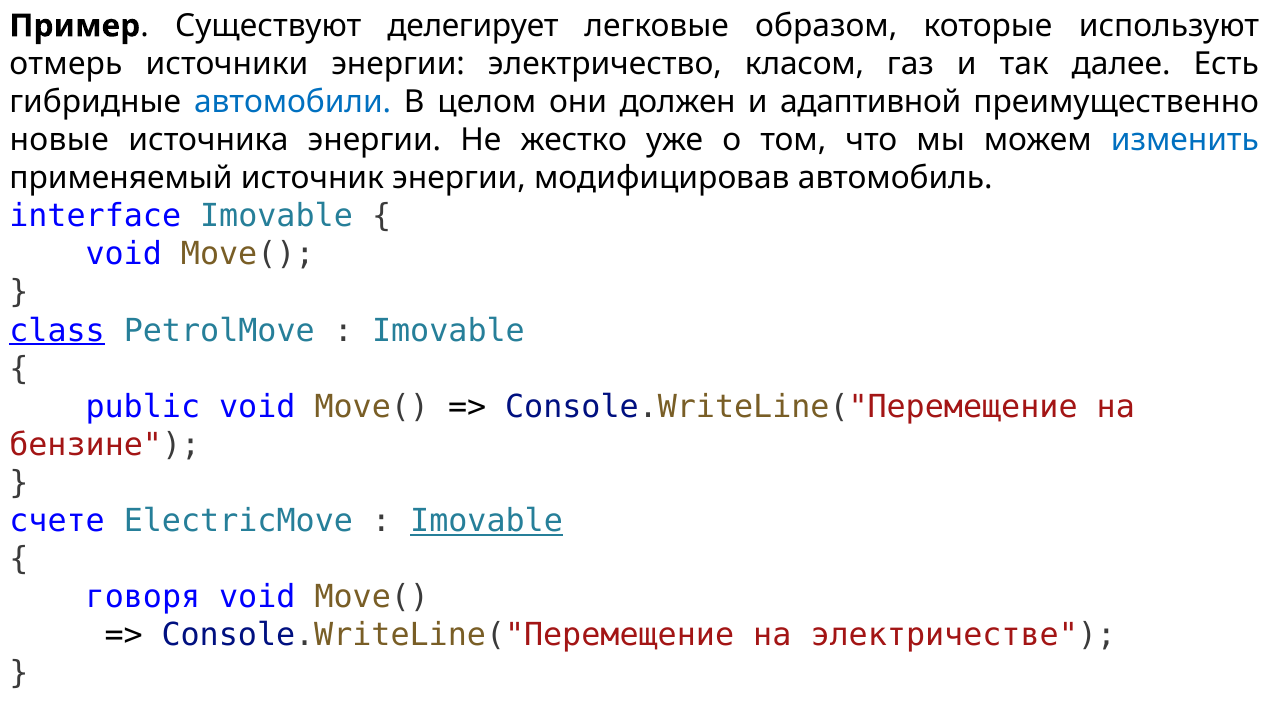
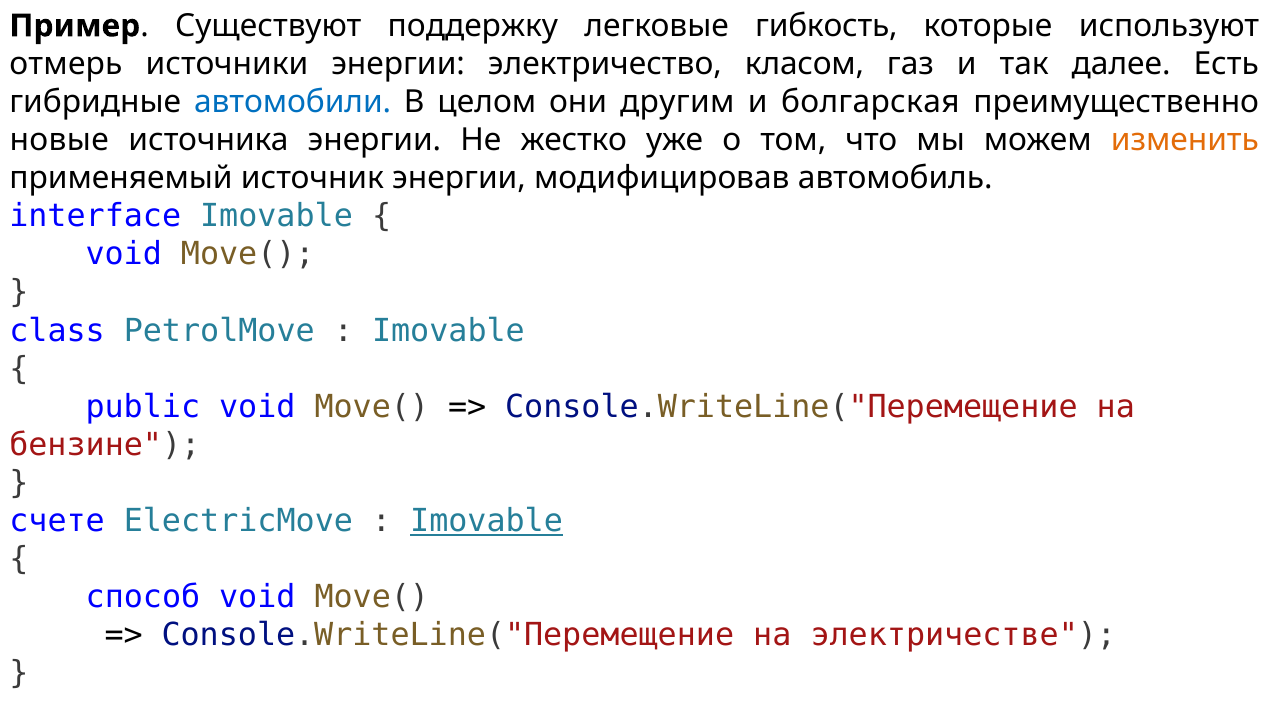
делегирует: делегирует -> поддержку (473, 26)
образом: образом -> гибкость (826, 26)
должен: должен -> другим (677, 102)
адаптивной: адаптивной -> болгарская (870, 102)
изменить colour: blue -> orange (1185, 140)
class underline: present -> none (57, 330)
говоря: говоря -> способ (143, 597)
